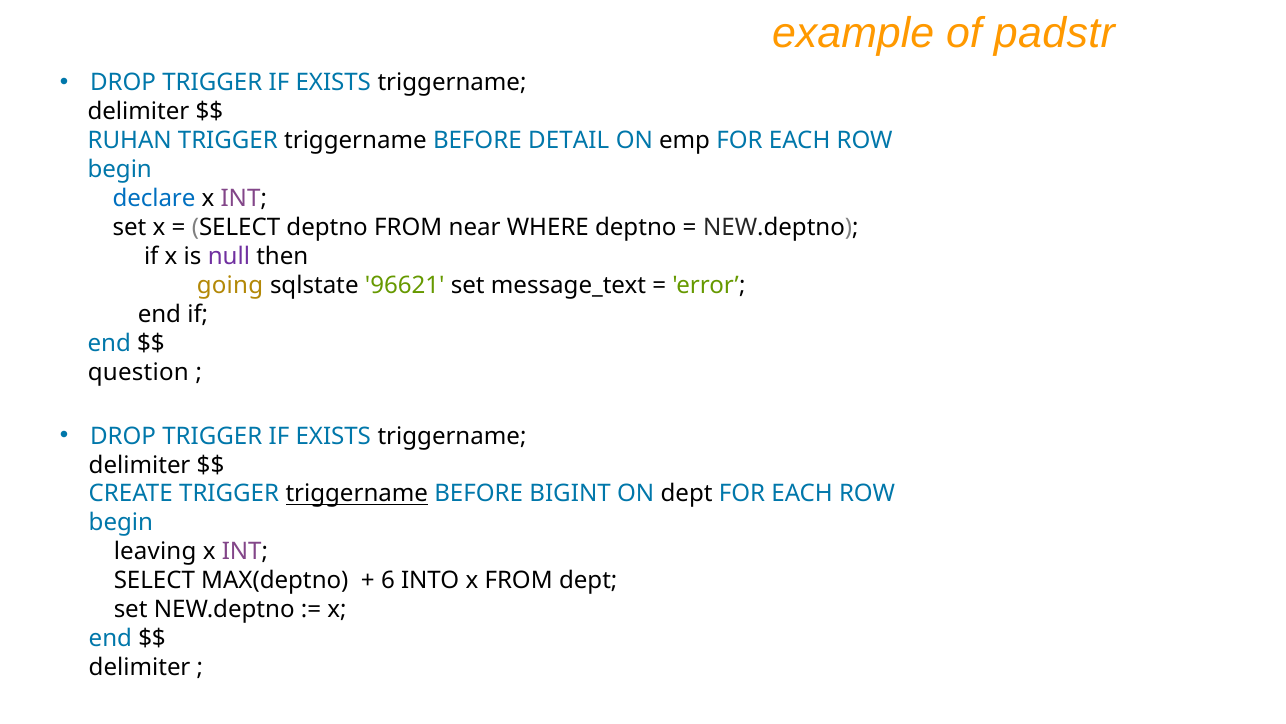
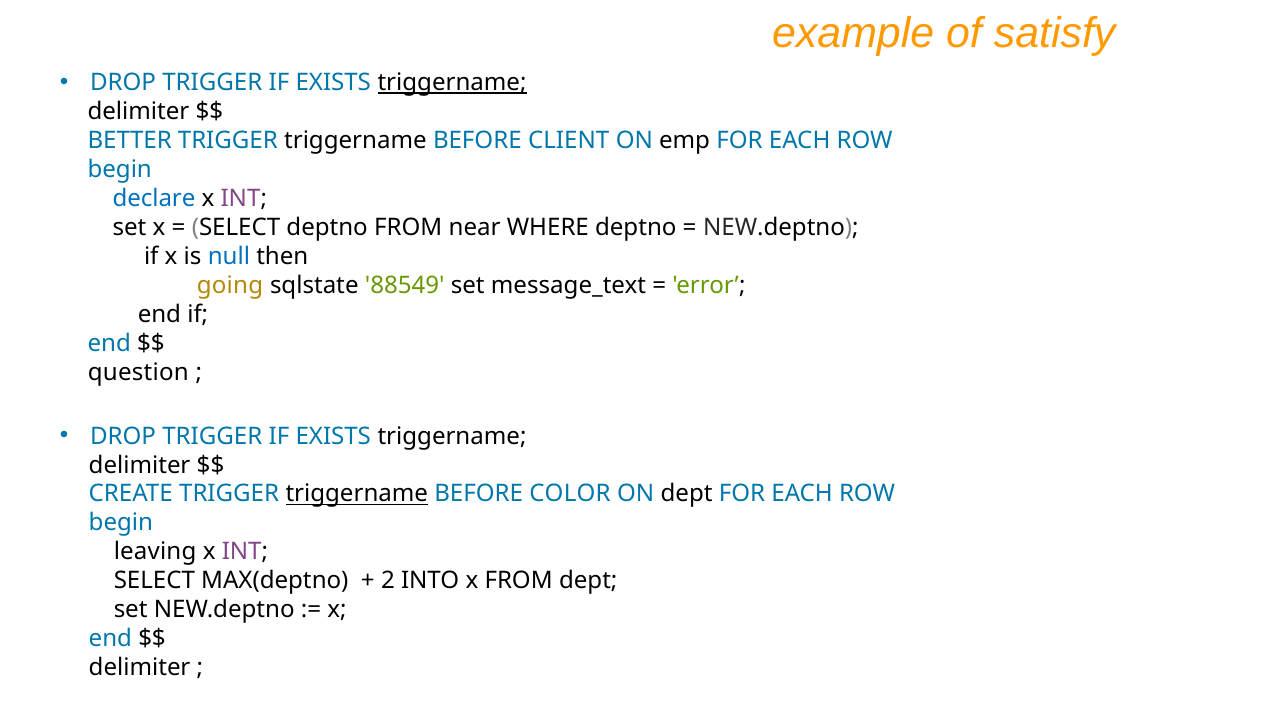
padstr: padstr -> satisfy (1055, 33)
triggername underline: none -> present (452, 83)
RUHAN: RUHAN -> BETTER (130, 140)
DETAIL: DETAIL -> CLIENT (569, 140)
null colour: purple -> blue (229, 256)
96621: 96621 -> 88549 (405, 285)
BIGINT: BIGINT -> COLOR (570, 494)
6: 6 -> 2 (388, 580)
